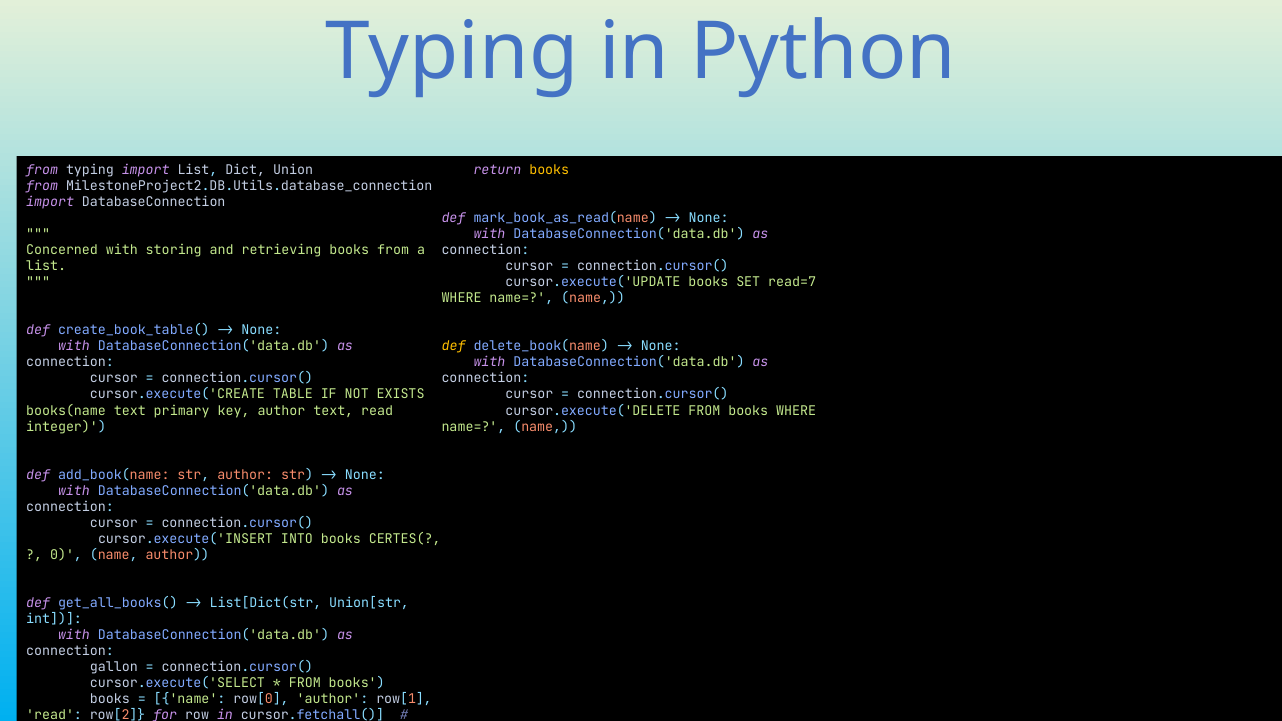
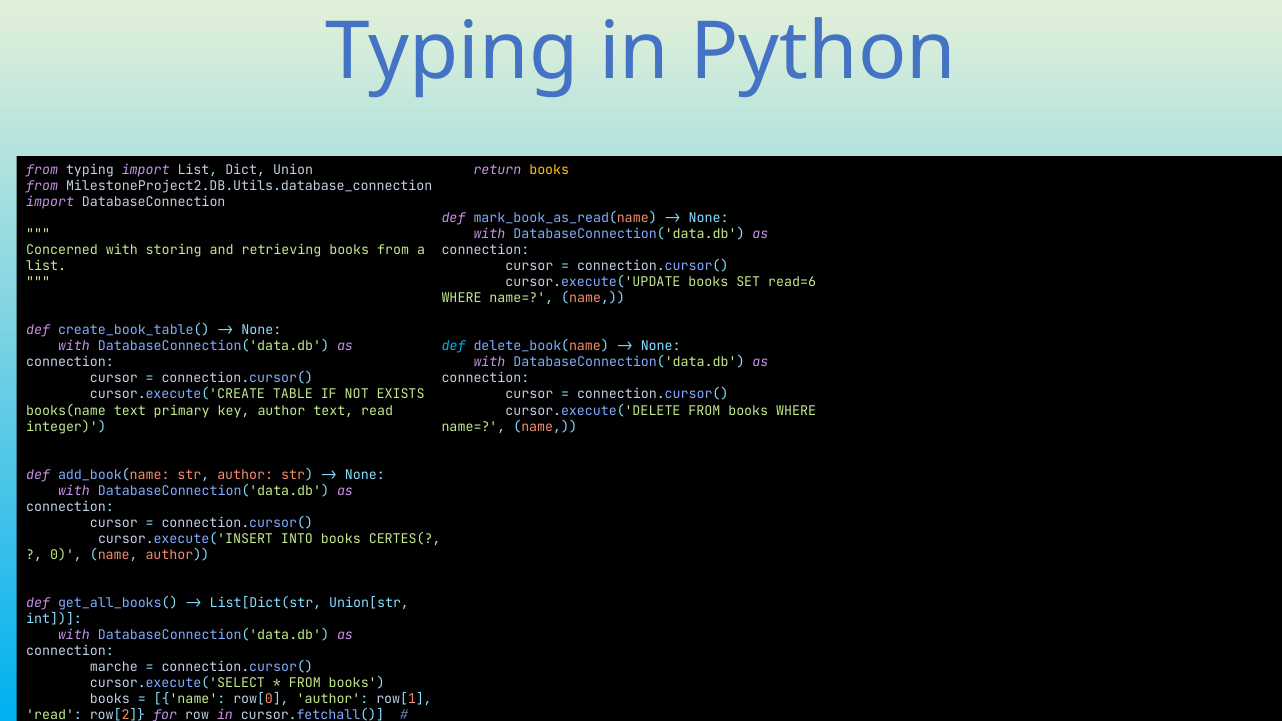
read=7: read=7 -> read=6 (792, 282)
def colour: yellow -> light blue (454, 346)
gallon: gallon -> marche (114, 667)
